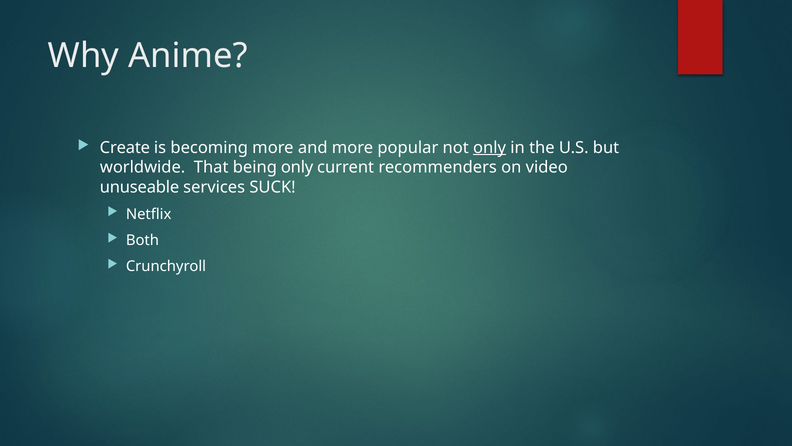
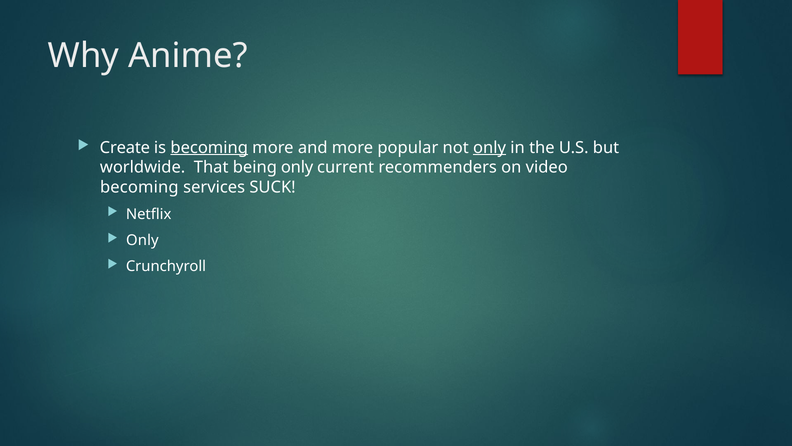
becoming underline: none -> present (209, 147)
unuseable: unuseable -> becoming (139, 187)
Both: Both -> Only (142, 240)
